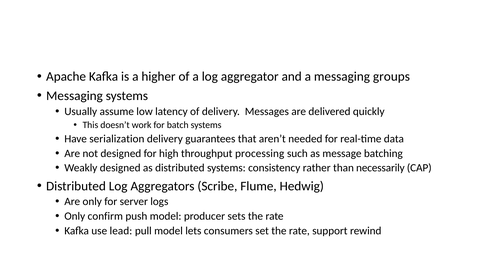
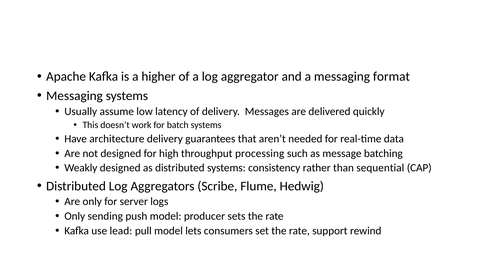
groups: groups -> format (391, 77)
serialization: serialization -> architecture (117, 139)
necessarily: necessarily -> sequential (380, 168)
confirm: confirm -> sending (105, 216)
